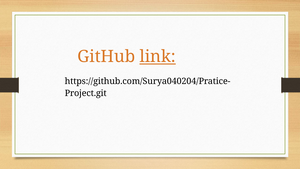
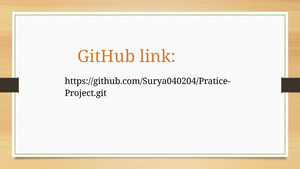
link underline: present -> none (158, 57)
